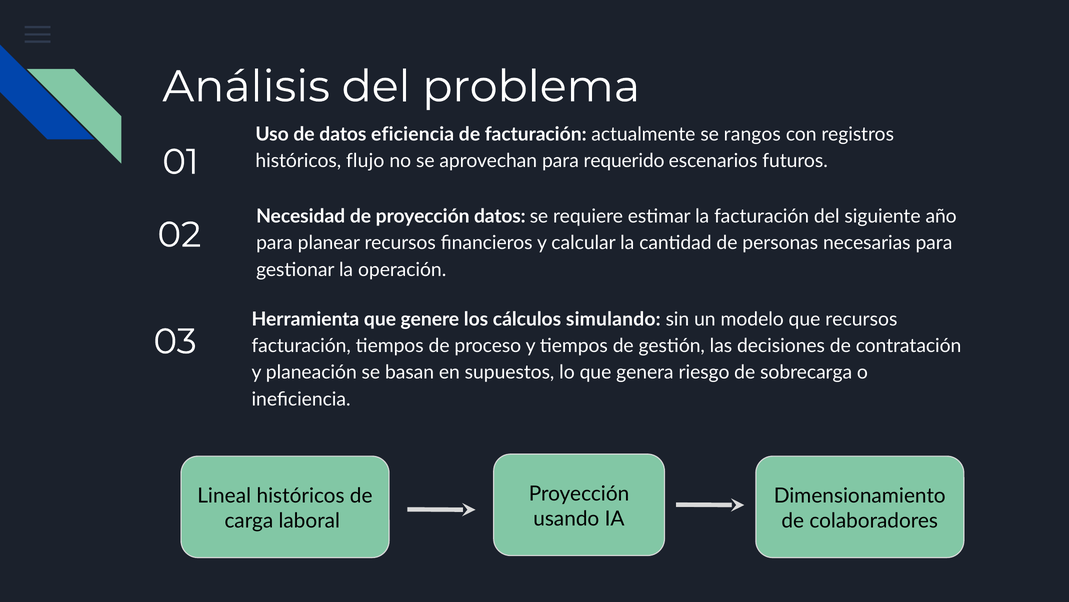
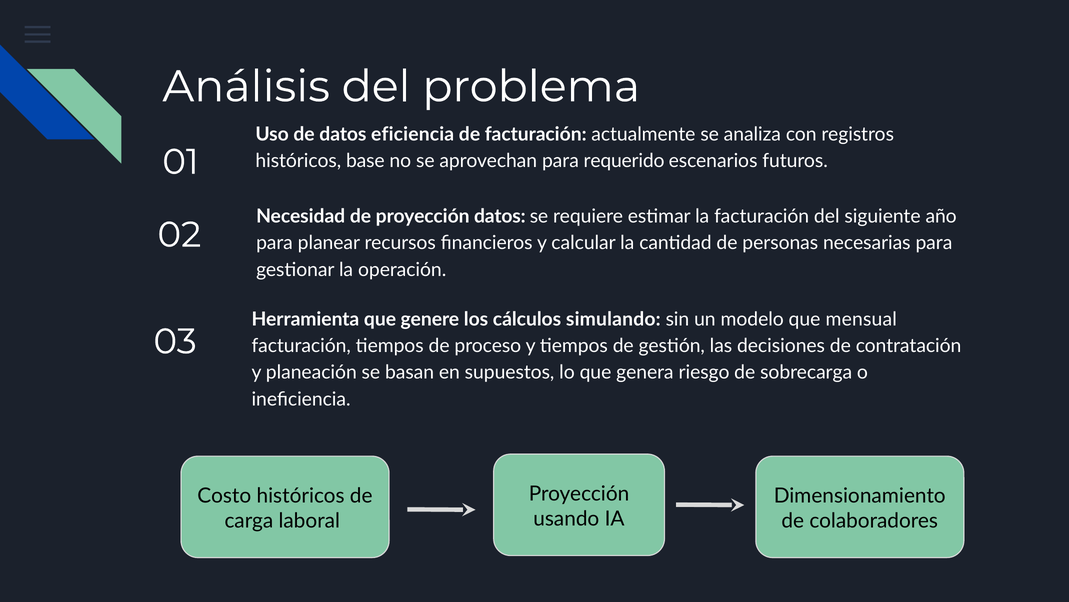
rangos: rangos -> analiza (752, 134)
flujo: flujo -> base (365, 161)
que recursos: recursos -> mensual (861, 319)
Lineal: Lineal -> Costo (224, 495)
